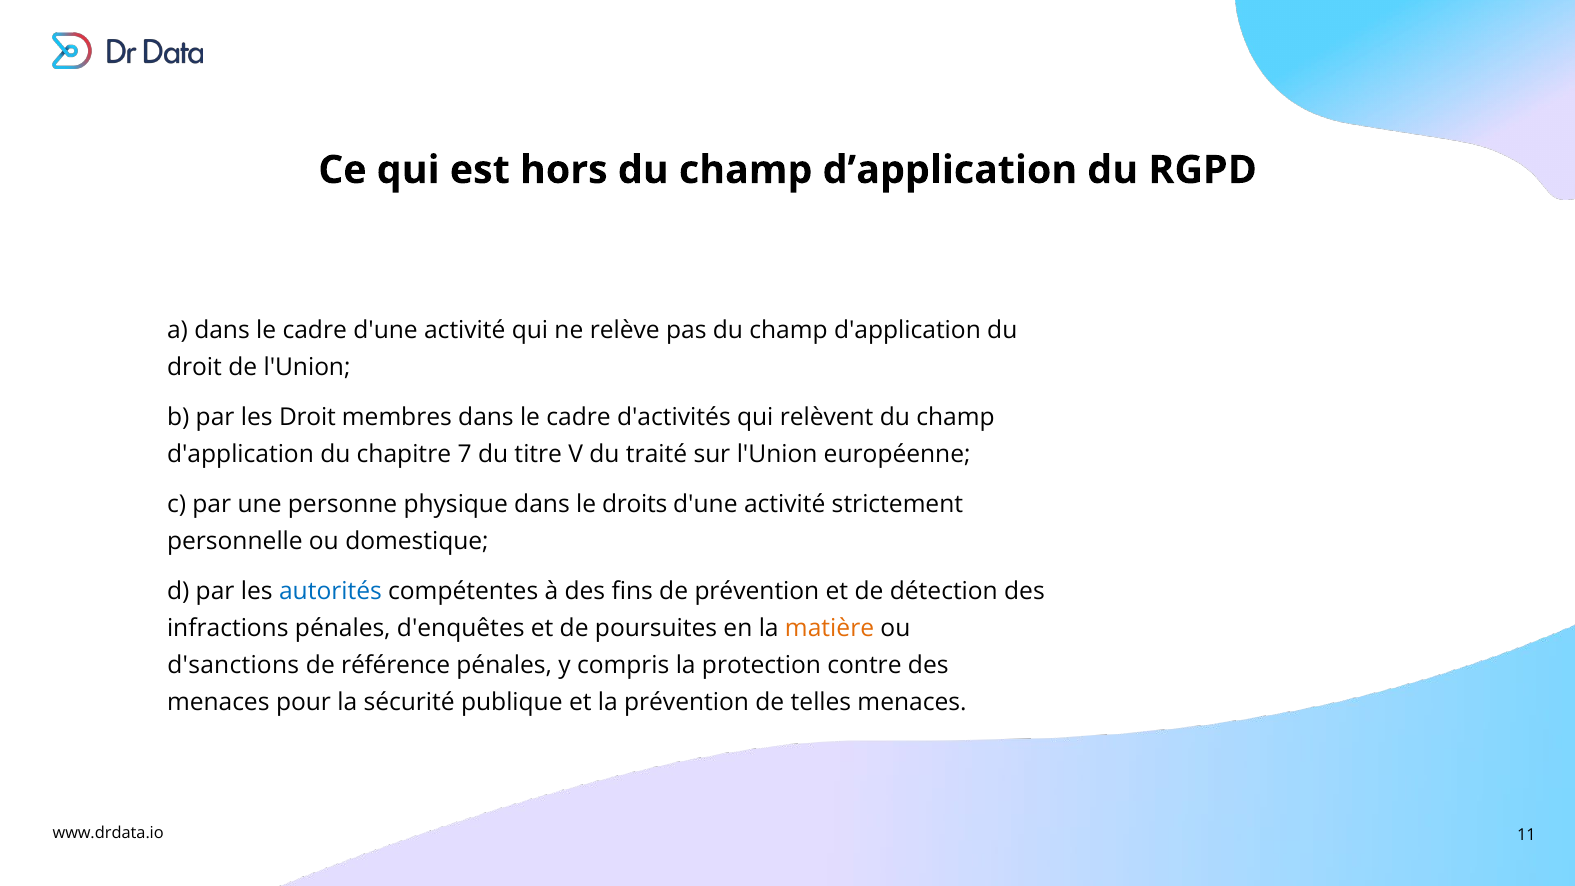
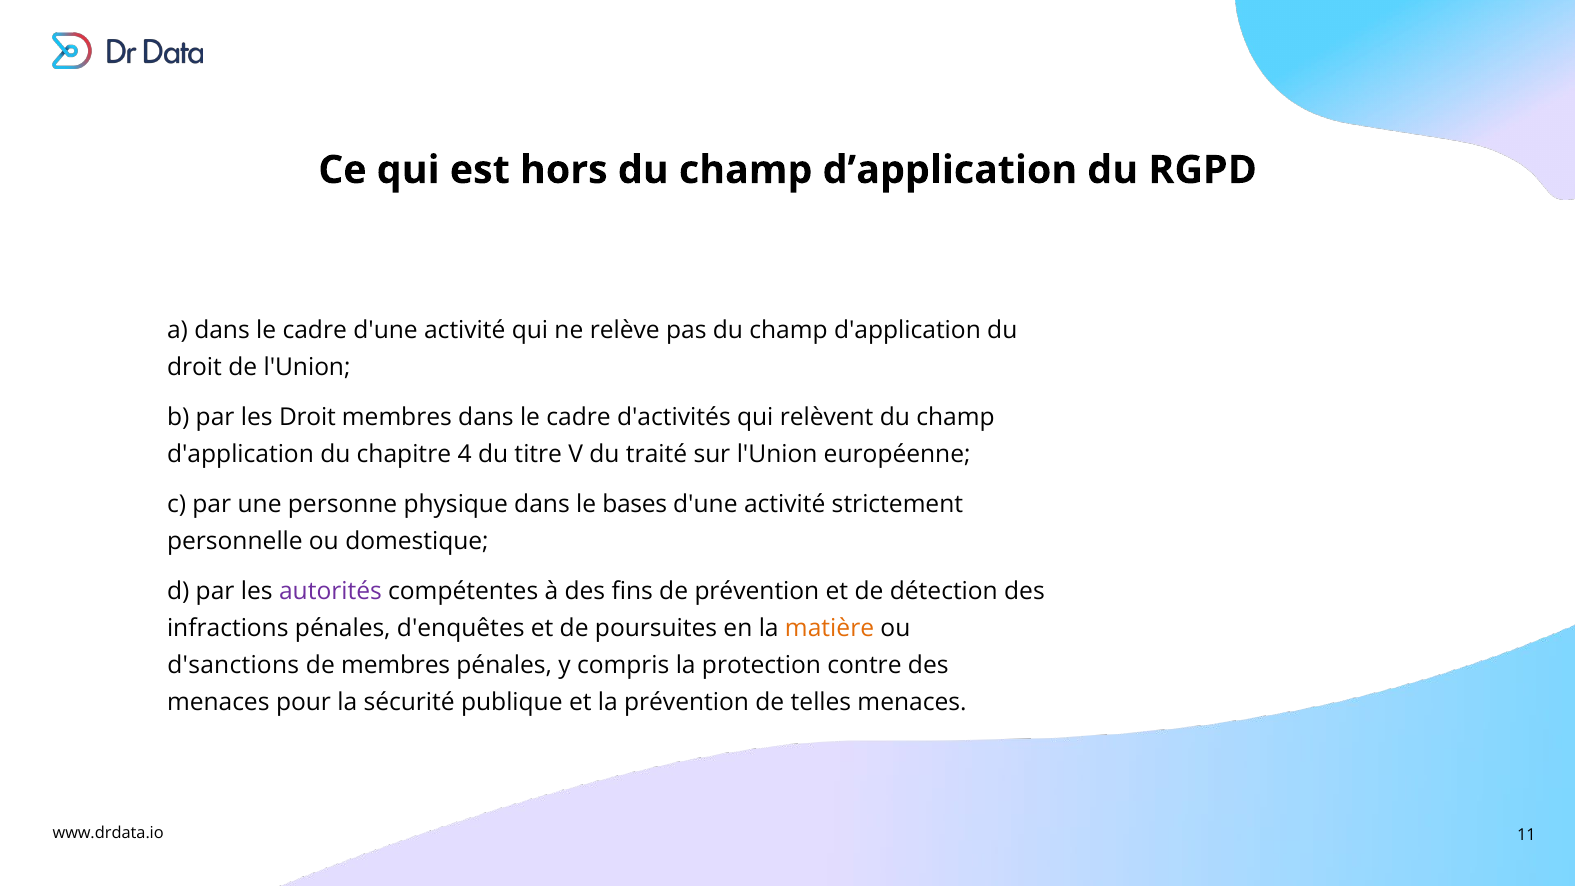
7: 7 -> 4 (465, 454)
droits: droits -> bases (635, 504)
autorités colour: blue -> purple (330, 591)
de référence: référence -> membres (396, 665)
